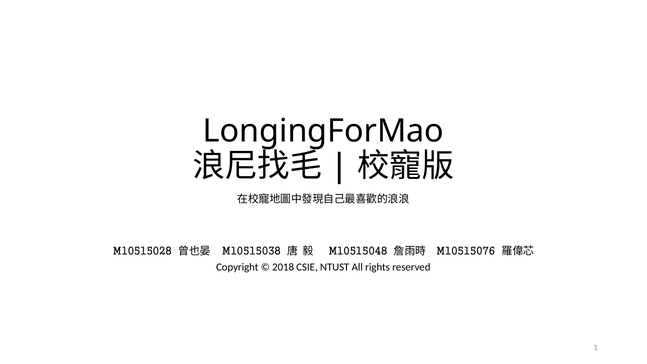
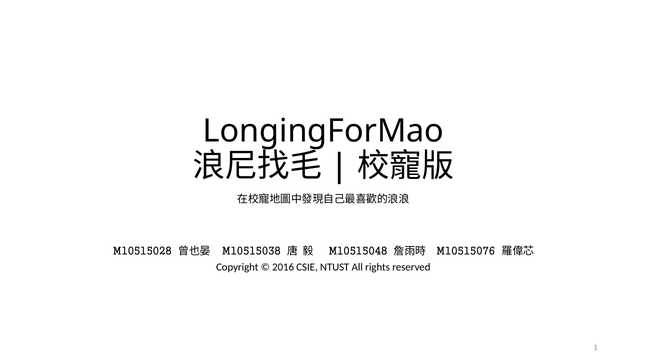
2018: 2018 -> 2016 (283, 267)
